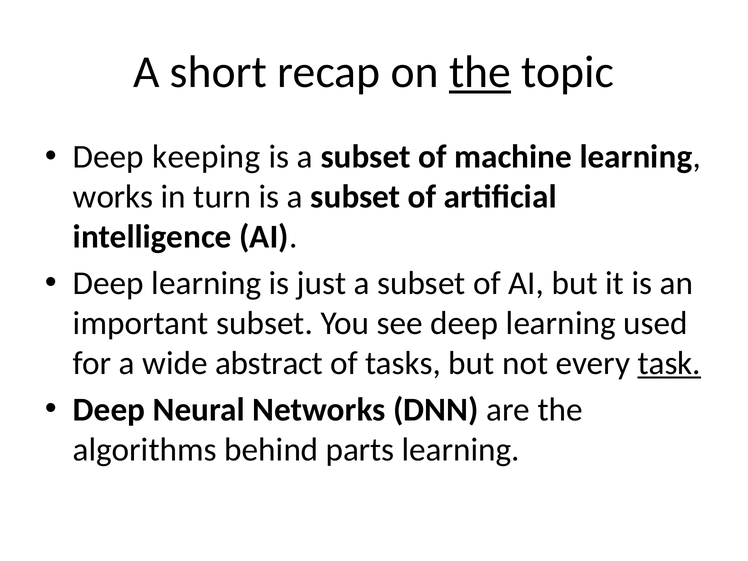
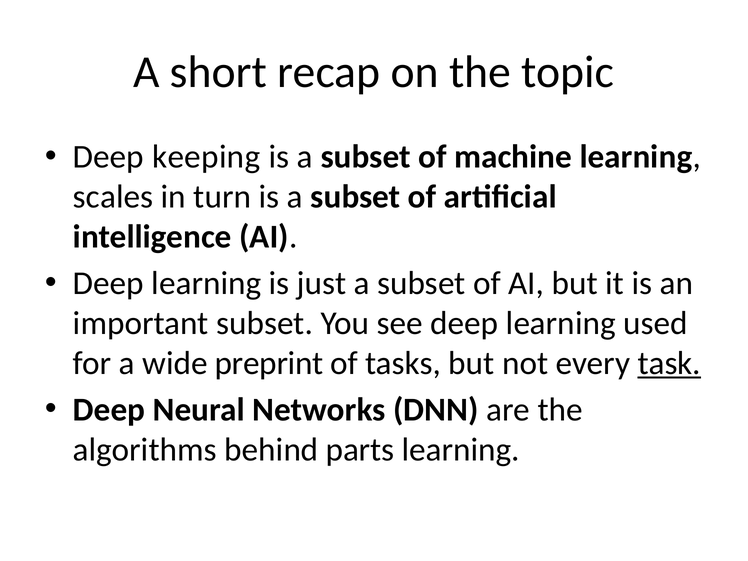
the underline: present -> none (480, 72)
works: works -> scales (113, 197)
abstract: abstract -> preprint (269, 363)
